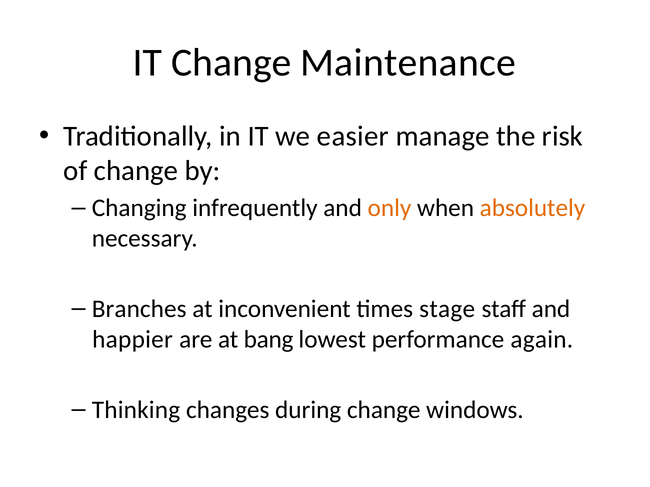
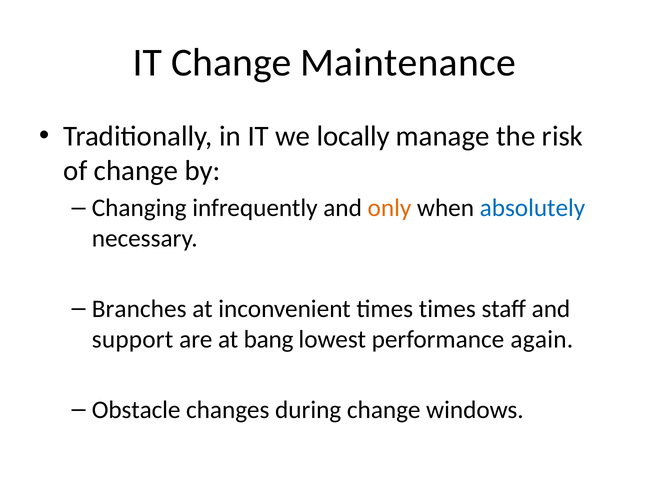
easier: easier -> locally (353, 136)
absolutely colour: orange -> blue (532, 208)
times stage: stage -> times (447, 309)
happier: happier -> support (133, 340)
Thinking: Thinking -> Obstacle (136, 410)
